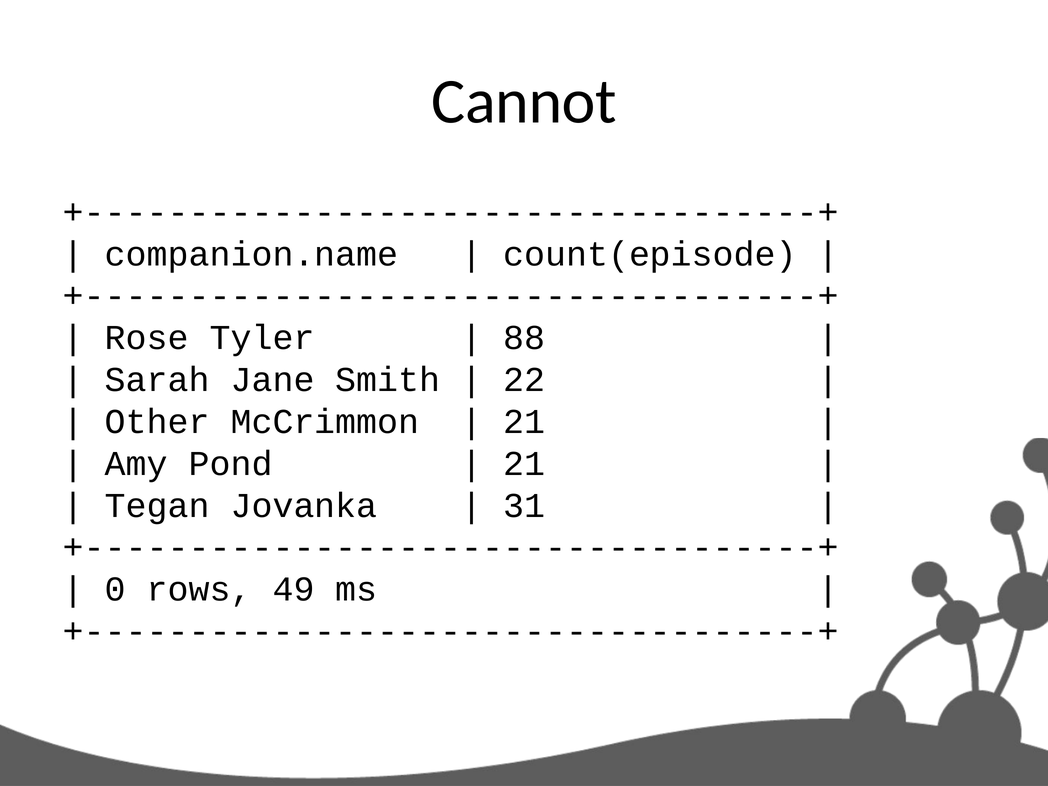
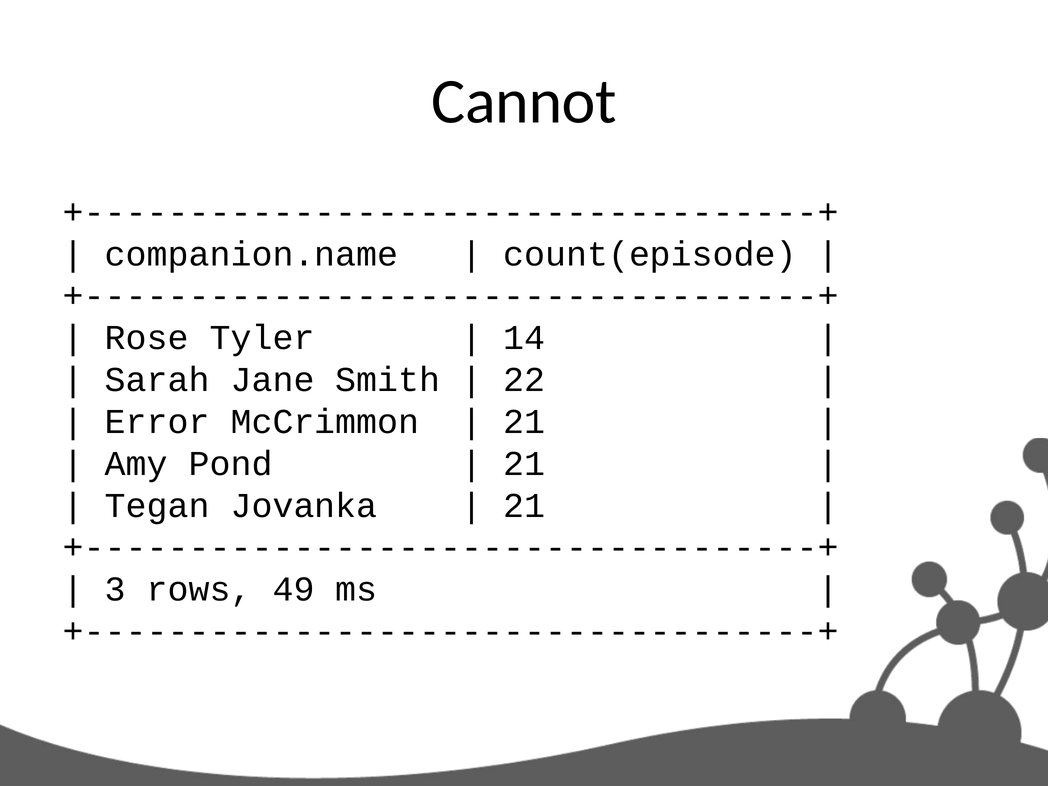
88: 88 -> 14 (524, 338)
Other: Other -> Error (157, 422)
31: 31 -> 21 (524, 505)
0: 0 -> 3 (115, 589)
